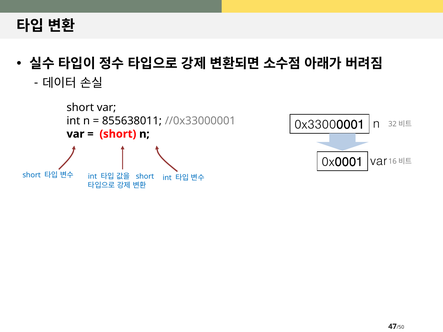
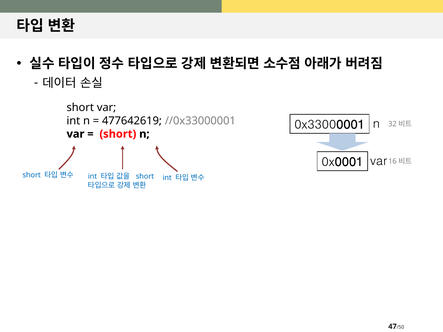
855638011: 855638011 -> 477642619 (132, 121)
